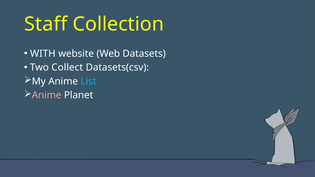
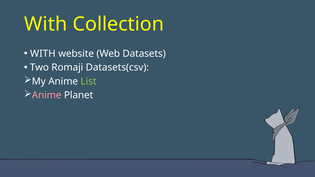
Staff: Staff -> With (46, 24)
Collect: Collect -> Romaji (67, 68)
List colour: light blue -> light green (88, 81)
